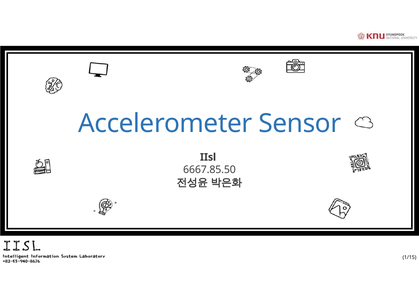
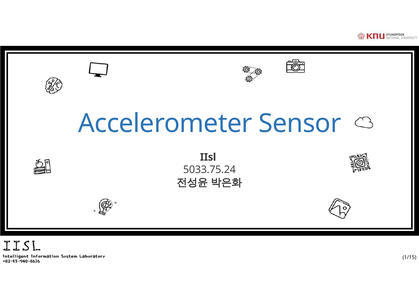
6667.85.50: 6667.85.50 -> 5033.75.24 (209, 169)
